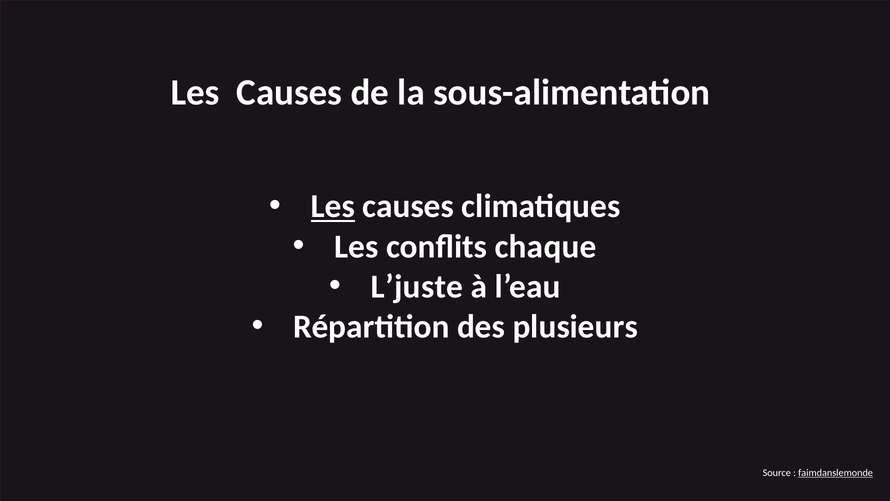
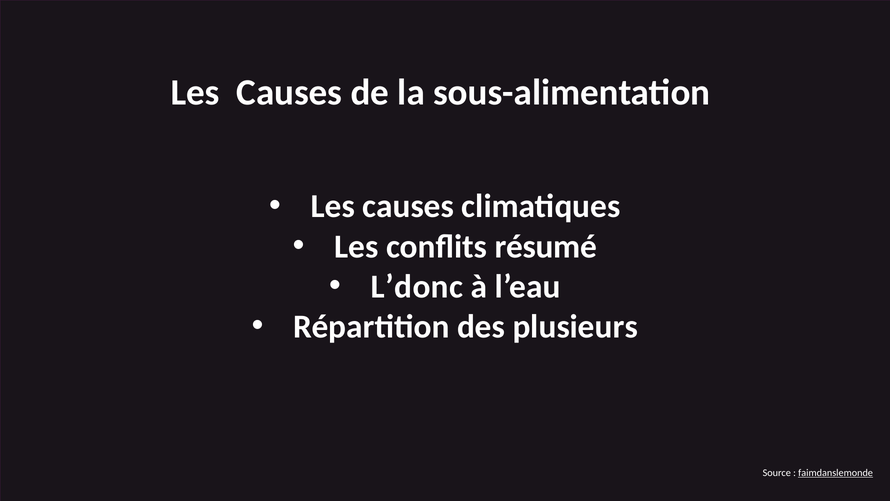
Les underline: present -> none (333, 206)
chaque: chaque -> résumé (546, 246)
L’juste: L’juste -> L’donc (417, 286)
